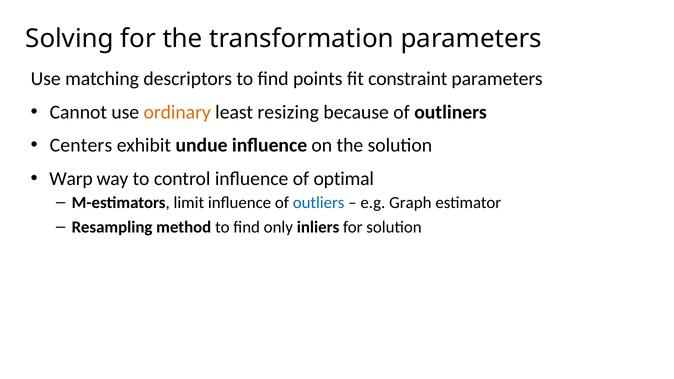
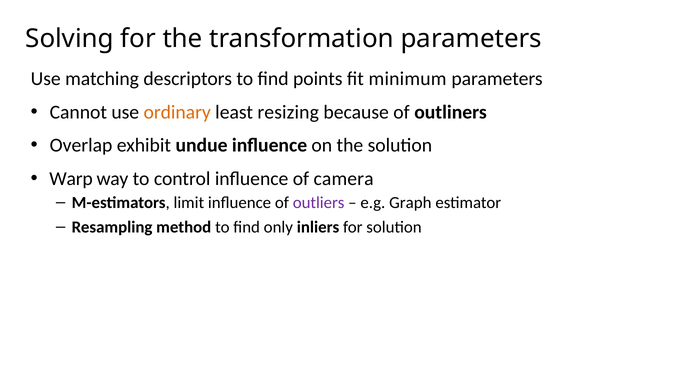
constraint: constraint -> minimum (408, 79)
Centers: Centers -> Overlap (81, 146)
optimal: optimal -> camera (344, 179)
outliers colour: blue -> purple (319, 203)
